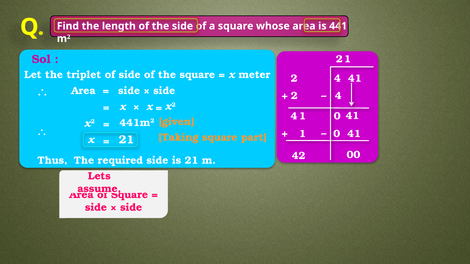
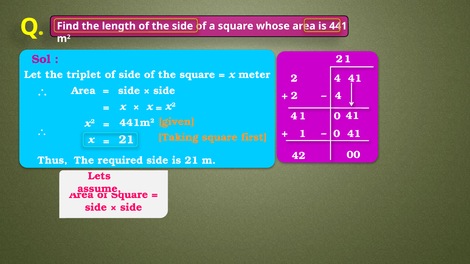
part: part -> first (254, 138)
